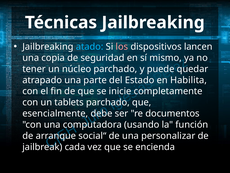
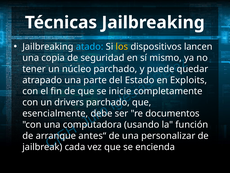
los colour: pink -> yellow (122, 47)
Habilita: Habilita -> Exploits (189, 80)
tablets: tablets -> drivers (69, 102)
social“: social“ -> antes“ (92, 135)
